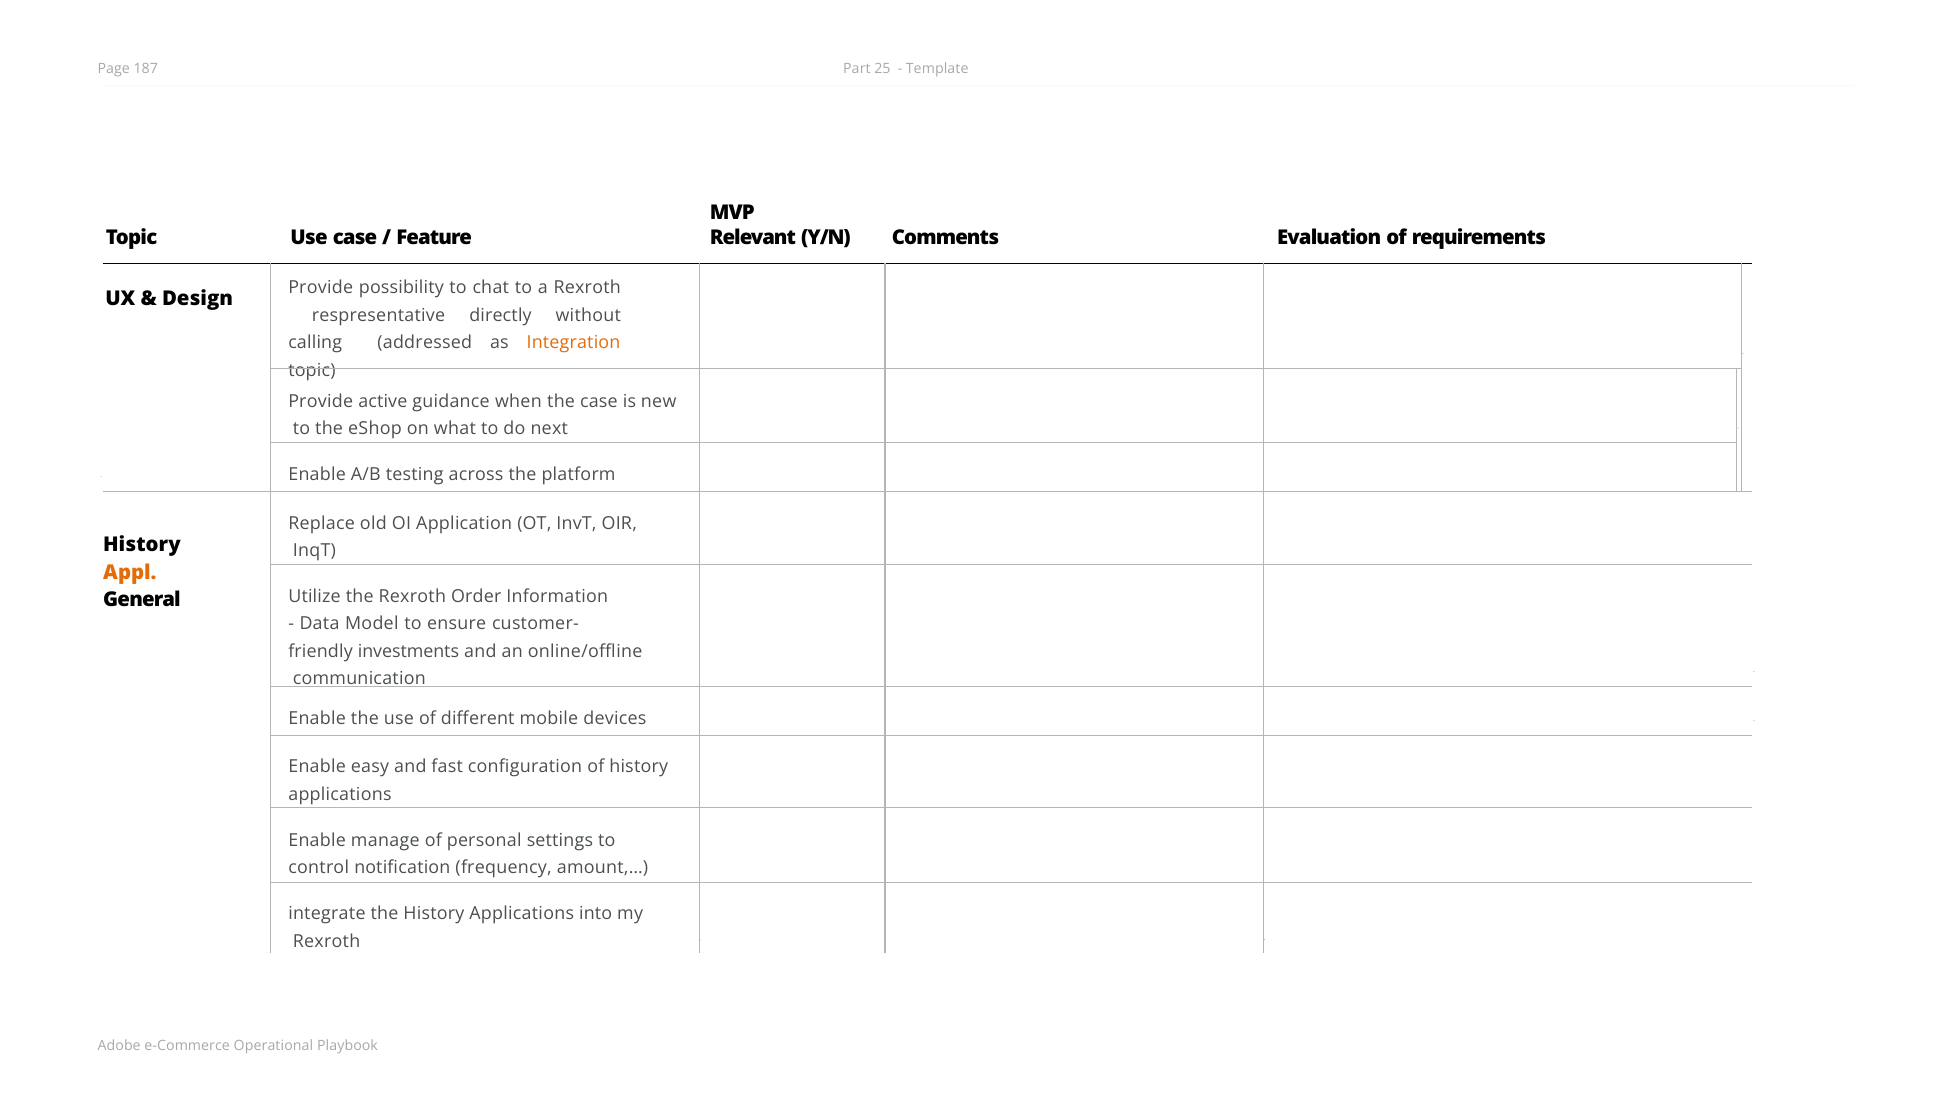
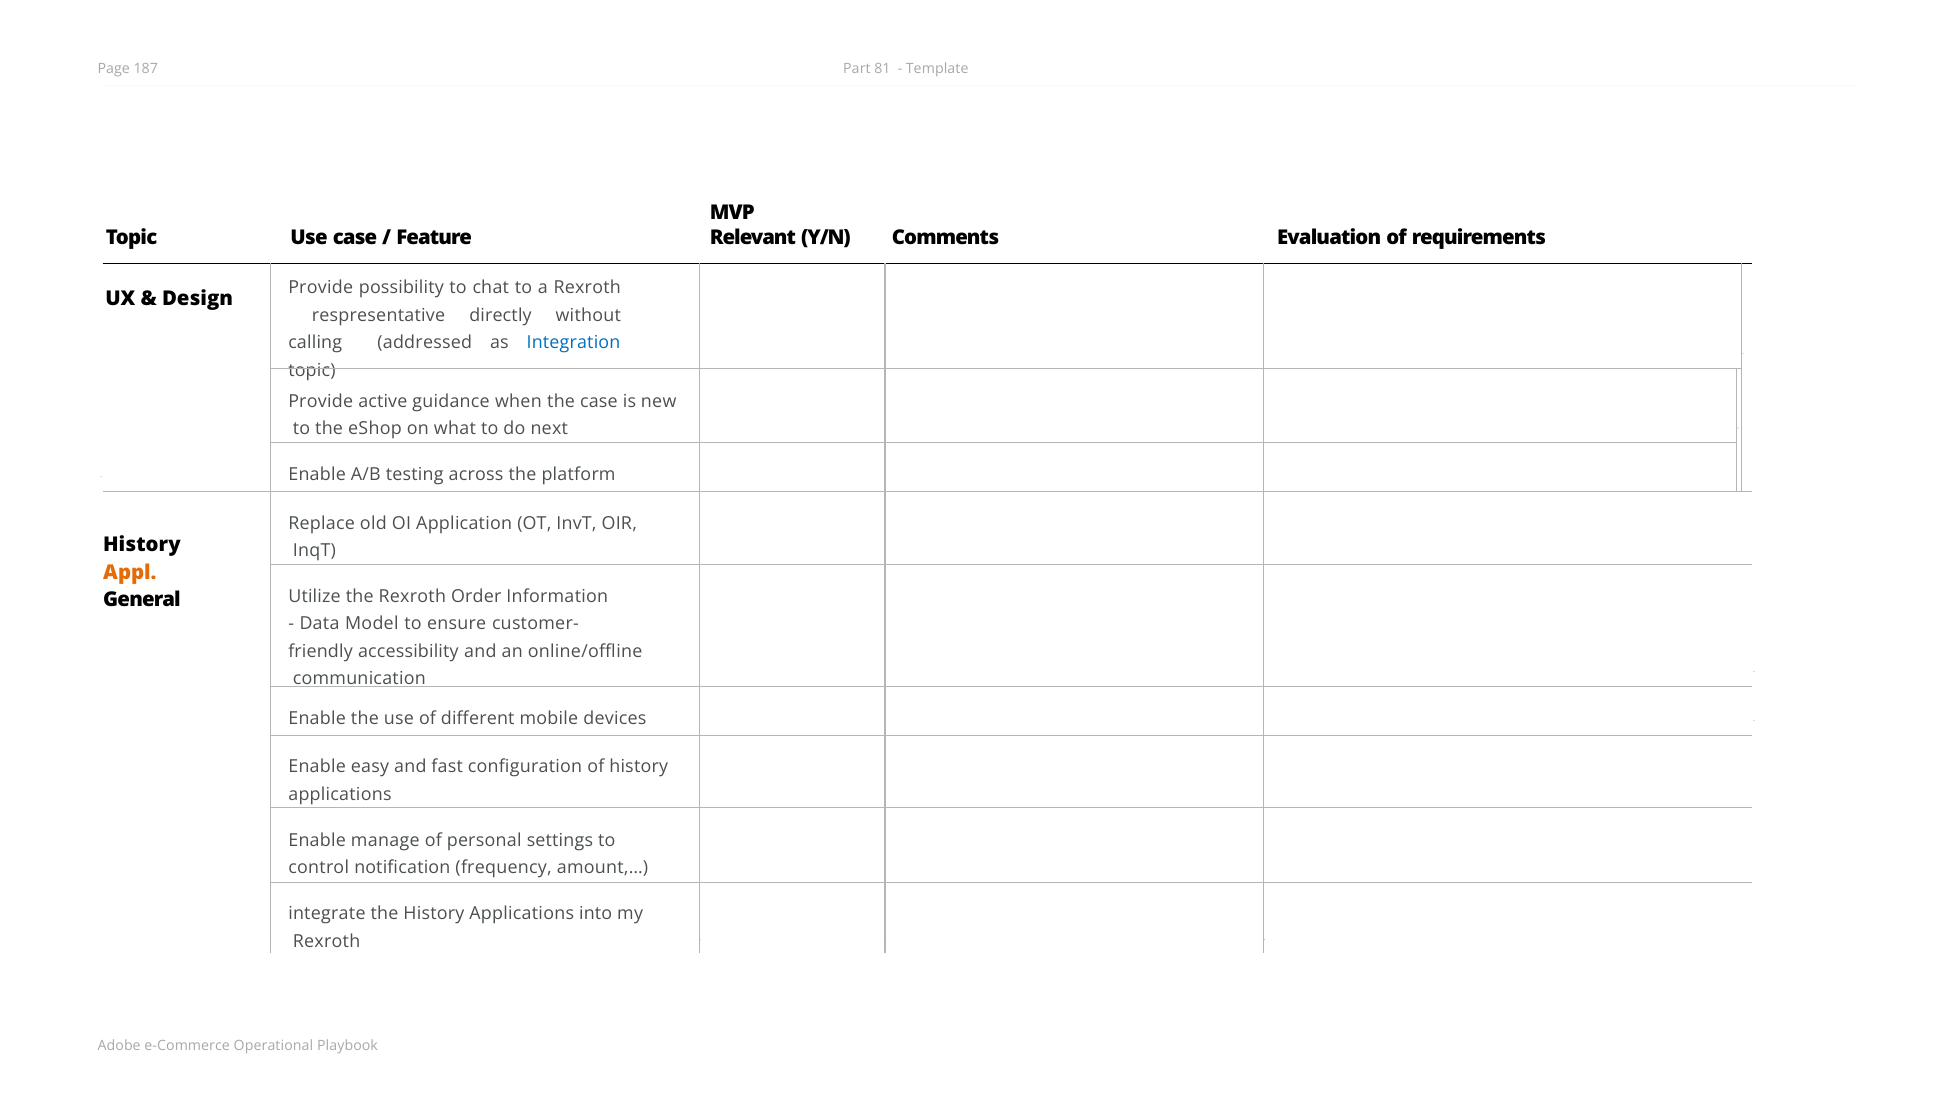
25: 25 -> 81 (882, 69)
Integration colour: orange -> blue (573, 343)
investments: investments -> accessibility (408, 651)
